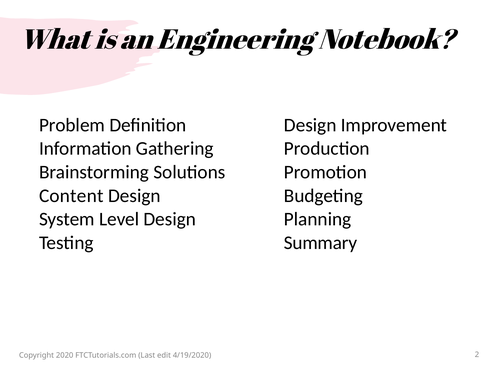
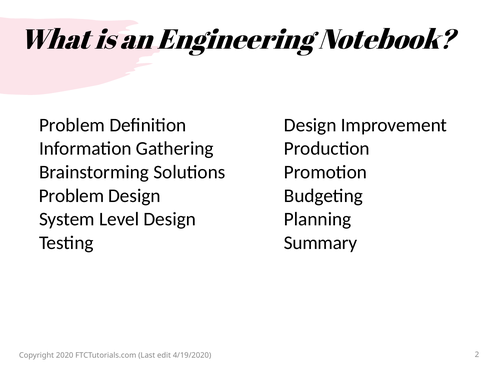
Content: Content -> Problem (71, 196)
